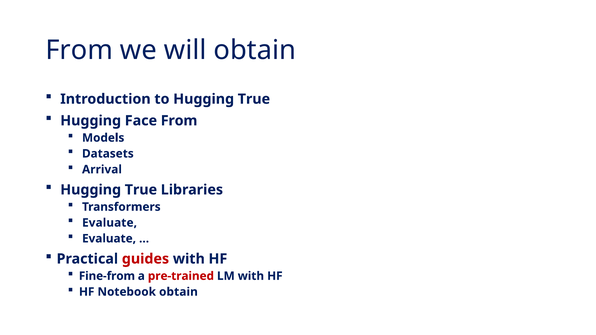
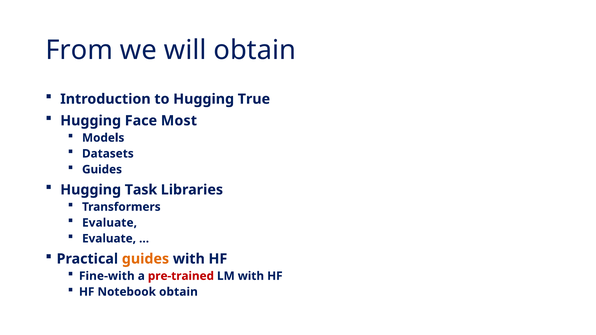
Face From: From -> Most (179, 121)
Arrival: Arrival -> Guides (102, 170)
True: True -> Task (141, 190)
guides colour: red -> orange (145, 259)
Fine-from: Fine-from -> Fine-with (107, 276)
